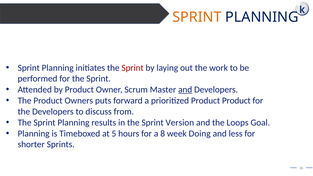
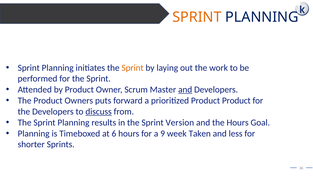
Sprint colour: red -> orange (133, 68)
discuss underline: none -> present (99, 112)
the Loops: Loops -> Hours (238, 123)
5: 5 -> 6 (114, 134)
8: 8 -> 9 (163, 134)
Doing: Doing -> Taken (200, 134)
